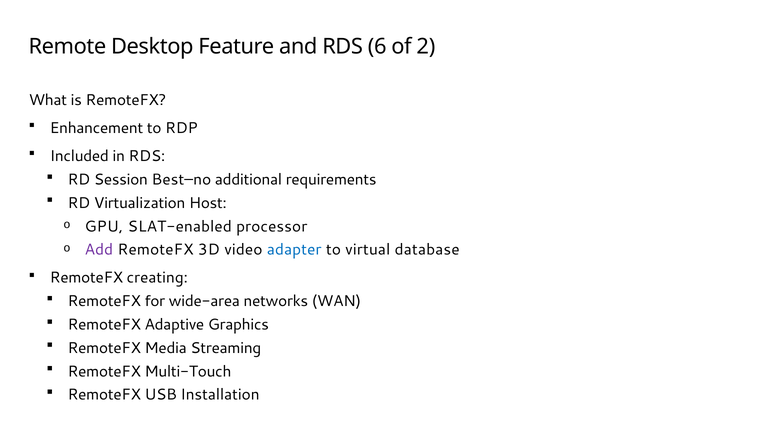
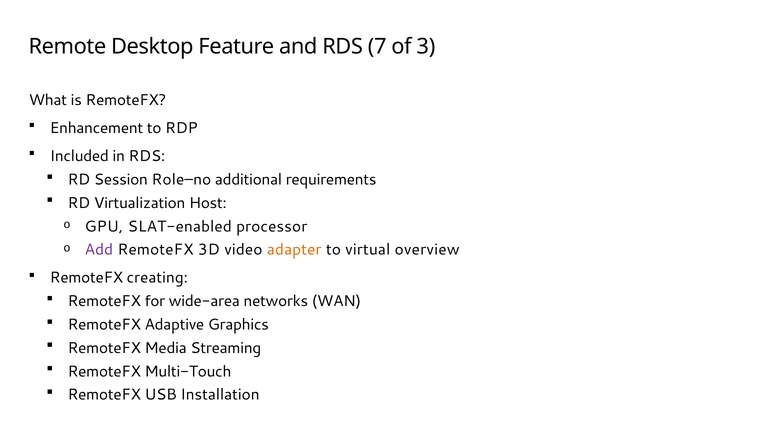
6: 6 -> 7 (377, 47)
2: 2 -> 3 (426, 47)
Best–no: Best–no -> Role–no (181, 180)
adapter colour: blue -> orange (294, 250)
database: database -> overview (427, 250)
